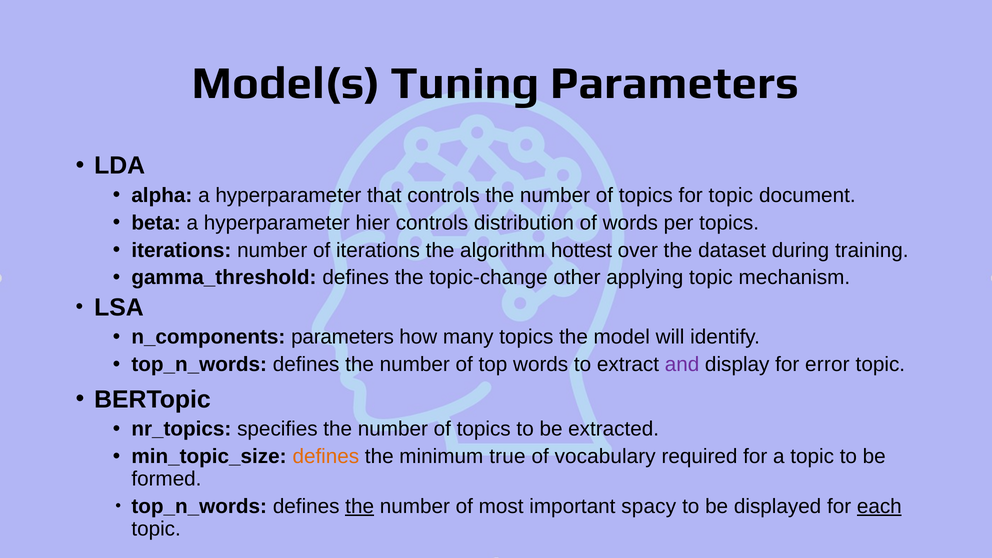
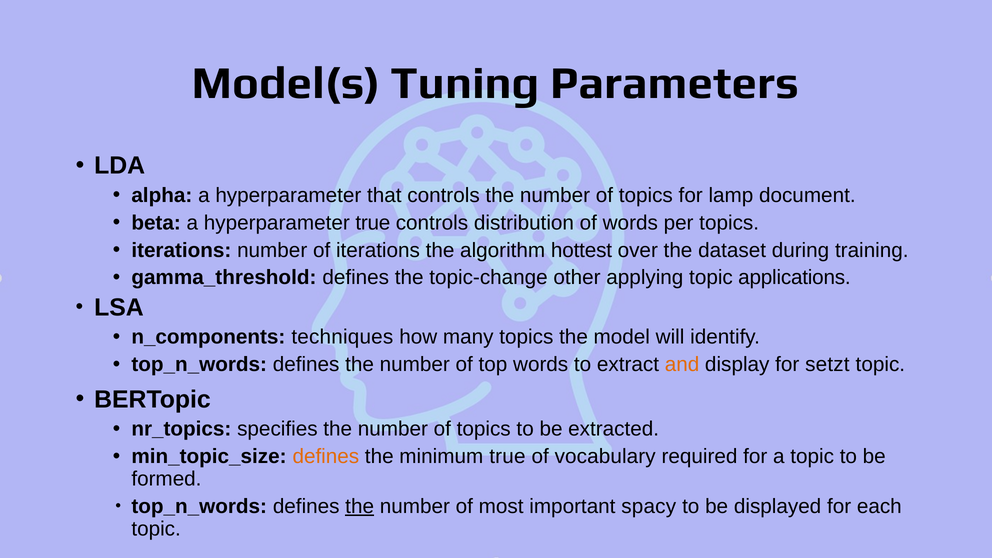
for topic: topic -> lamp (731, 195)
hyperparameter hier: hier -> true (373, 223)
mechanism: mechanism -> applications (794, 278)
n_components parameters: parameters -> techniques (342, 337)
and colour: purple -> orange (682, 365)
error: error -> setzt (827, 365)
each underline: present -> none (879, 506)
